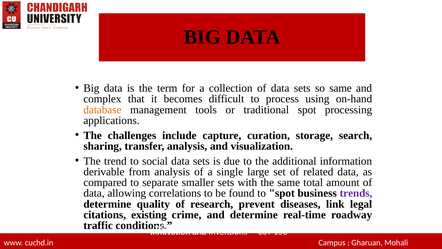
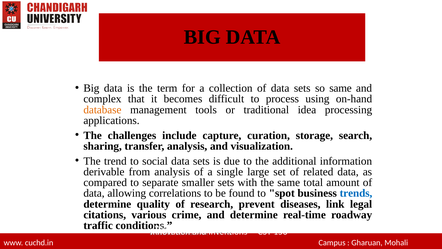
traditional spot: spot -> idea (307, 110)
trends colour: purple -> blue (356, 193)
existing: existing -> various (149, 215)
